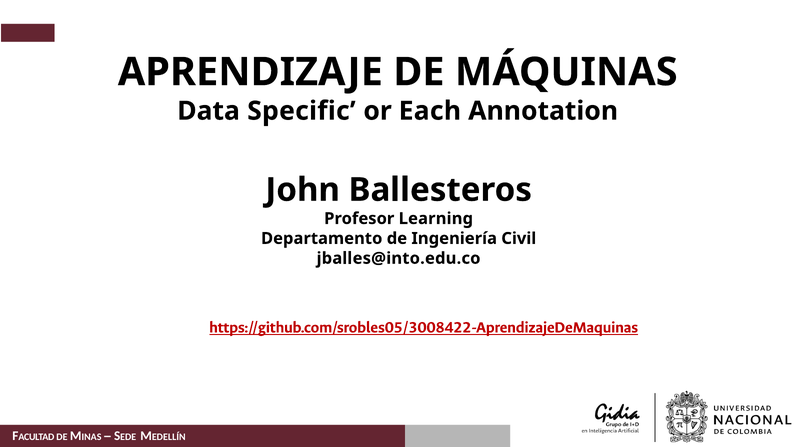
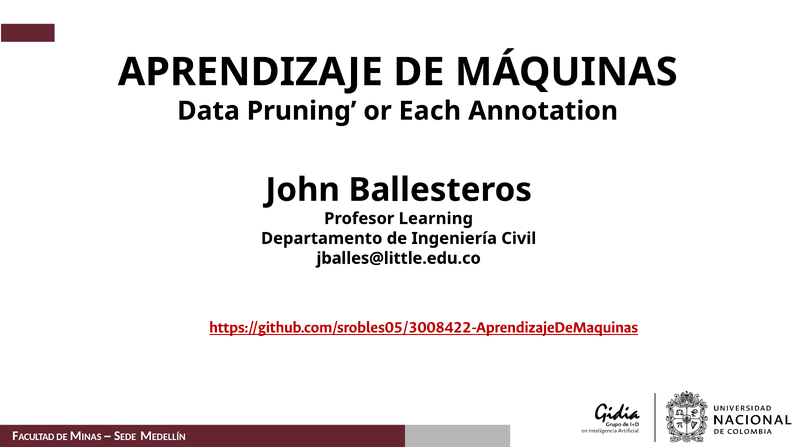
Specific: Specific -> Pruning (302, 111)
jballes@into.edu.co: jballes@into.edu.co -> jballes@little.edu.co (399, 258)
